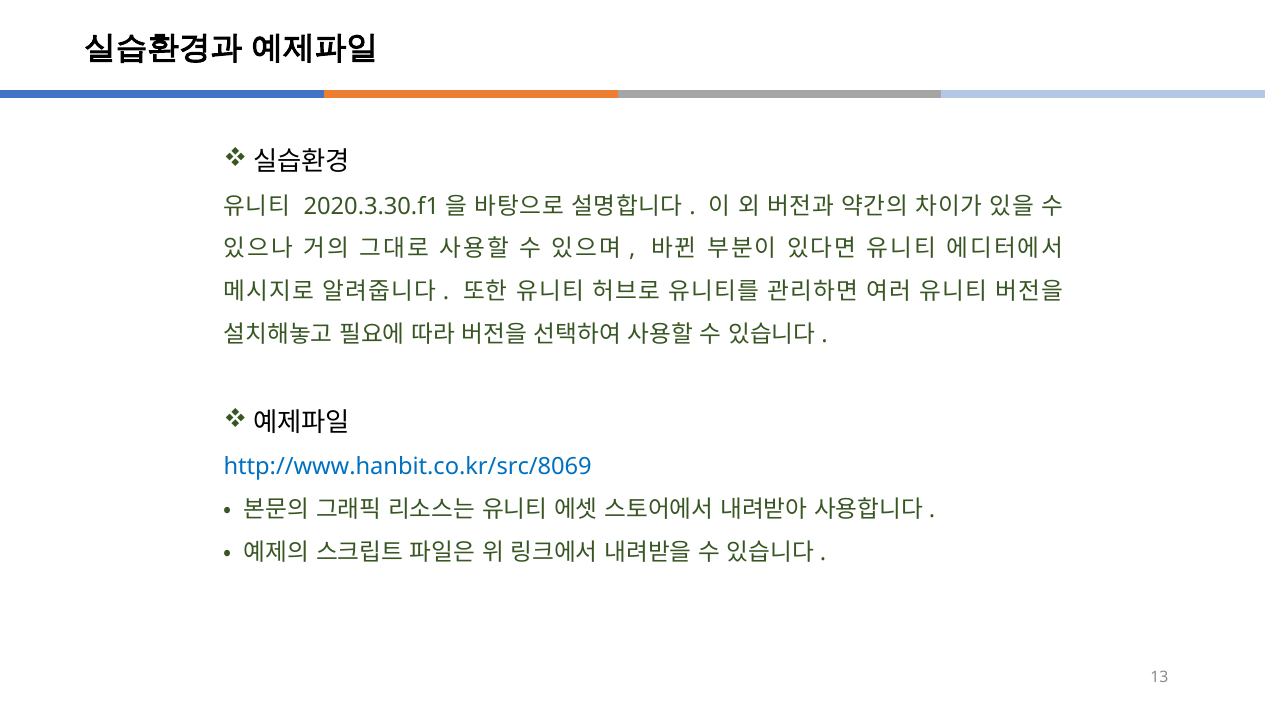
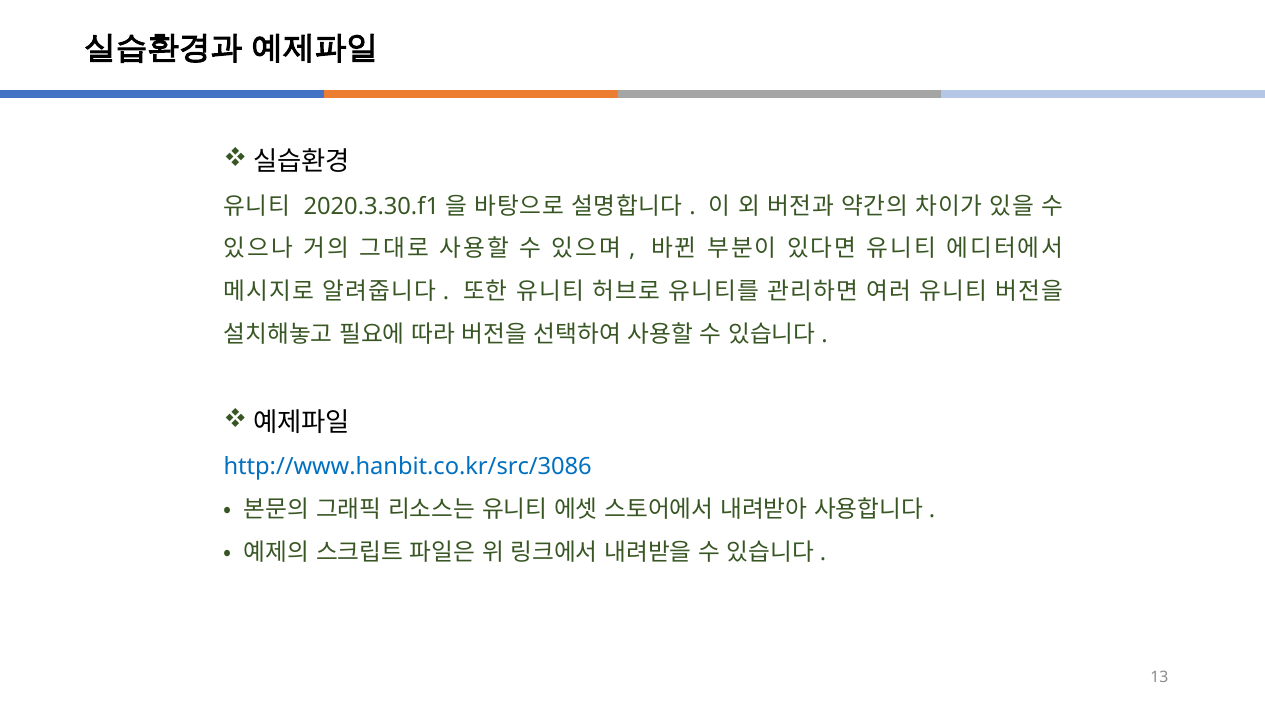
http://www.hanbit.co.kr/src/8069: http://www.hanbit.co.kr/src/8069 -> http://www.hanbit.co.kr/src/3086 (408, 467)
